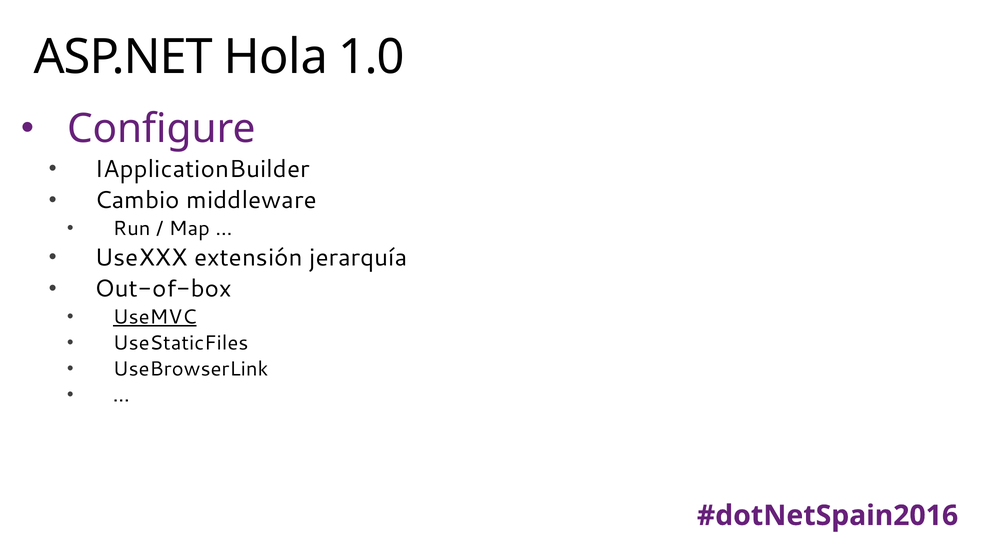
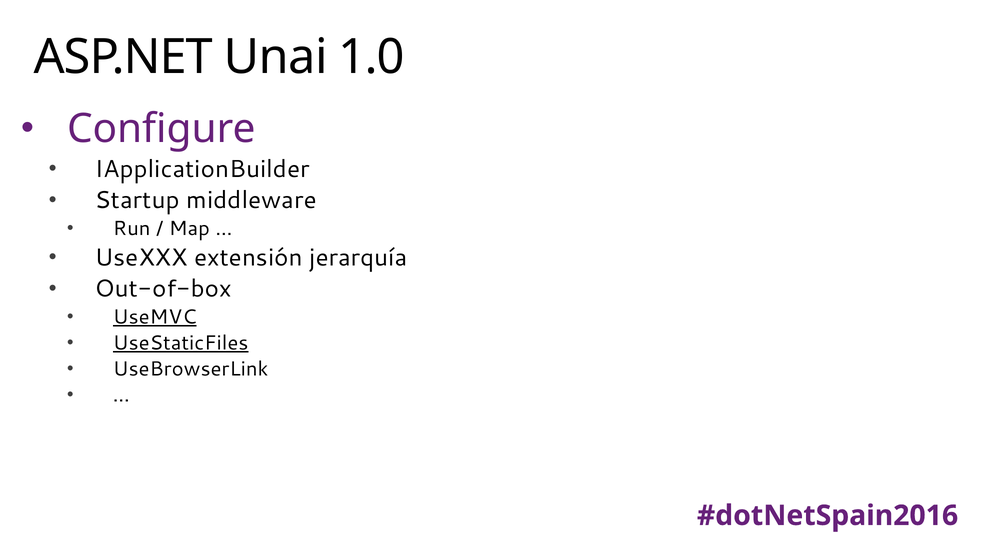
Hola: Hola -> Unai (276, 57)
Cambio: Cambio -> Startup (137, 200)
UseStaticFiles underline: none -> present (181, 343)
